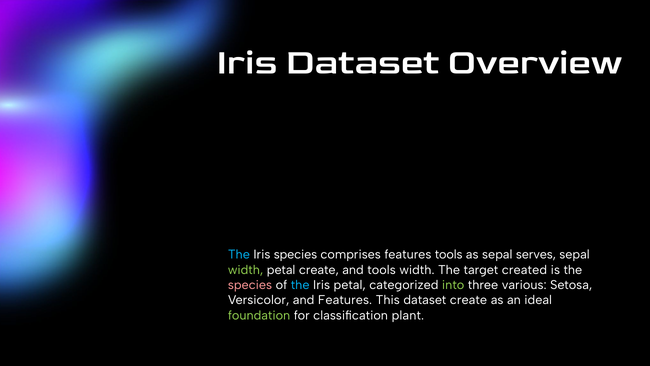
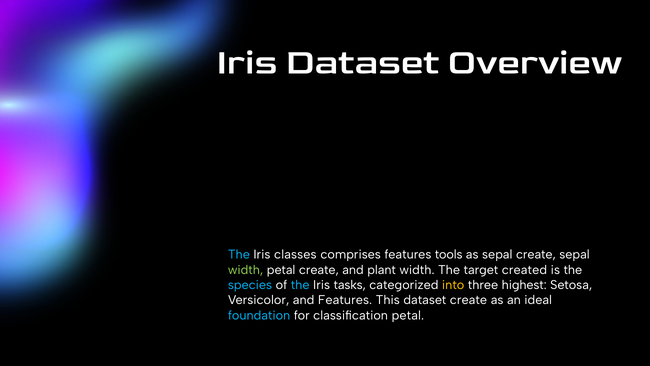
Iris species: species -> classes (295, 254)
sepal serves: serves -> create (536, 254)
and tools: tools -> plant (382, 270)
species colour: pink -> light blue (250, 285)
Iris petal: petal -> tasks (350, 285)
into colour: light green -> yellow (453, 285)
various: various -> highest (524, 285)
foundation colour: light green -> light blue (259, 315)
classification plant: plant -> petal (408, 315)
